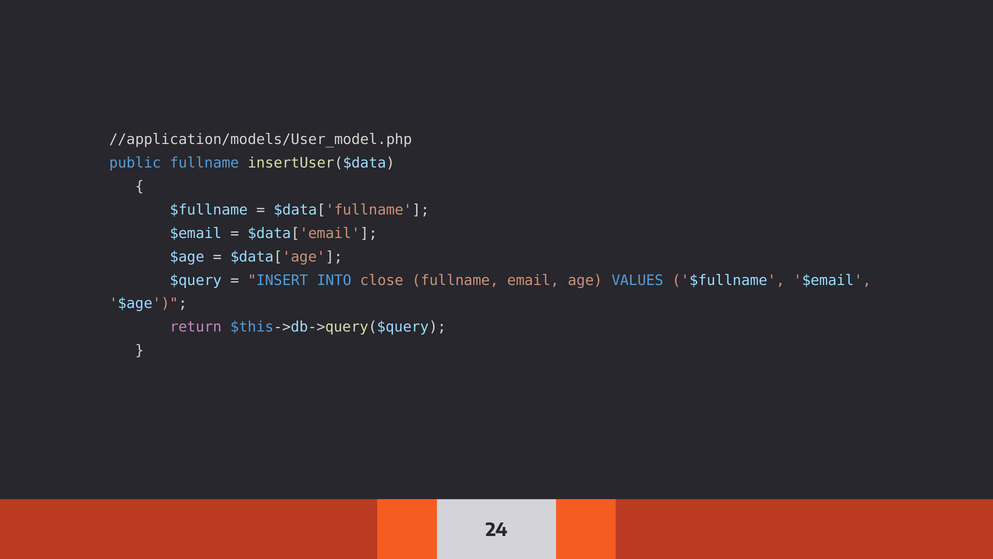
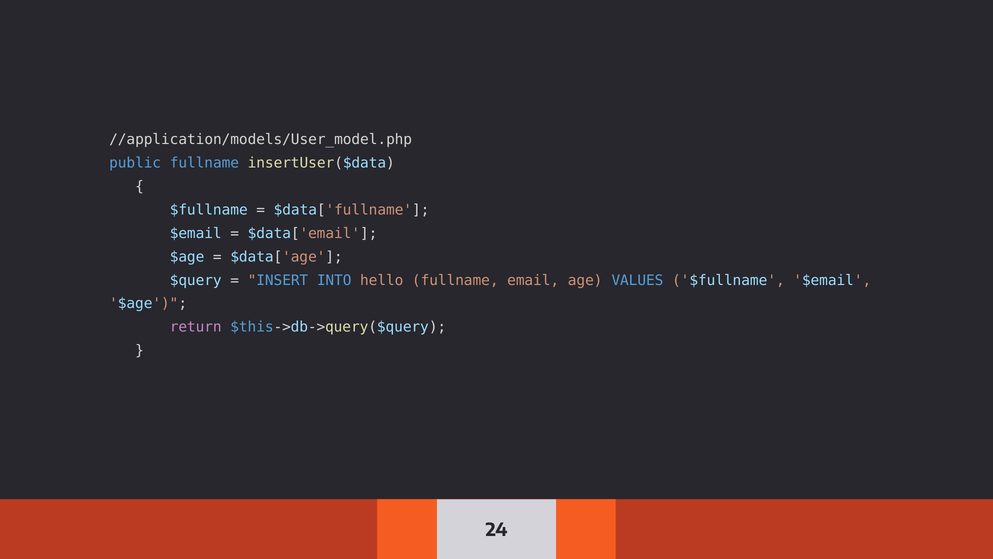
close: close -> hello (382, 280)
